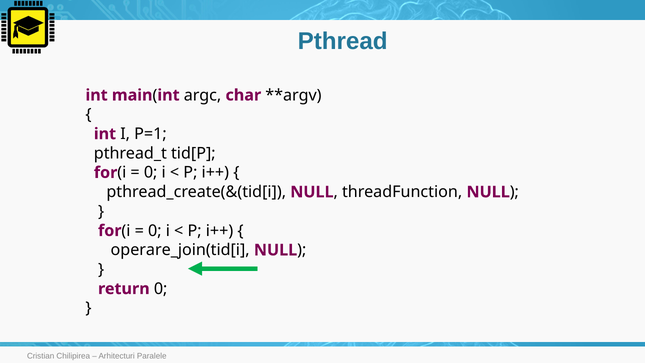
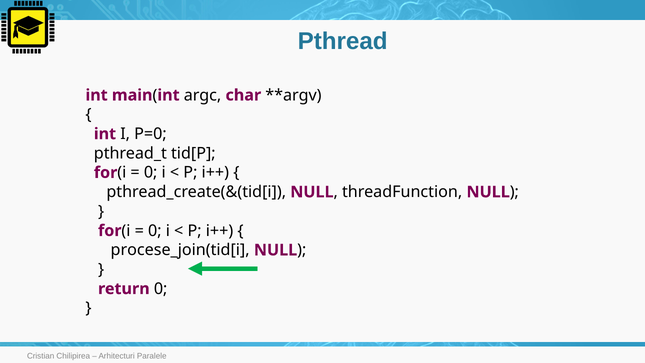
P=1: P=1 -> P=0 (150, 134)
operare_join(tid[i: operare_join(tid[i -> procese_join(tid[i (180, 250)
